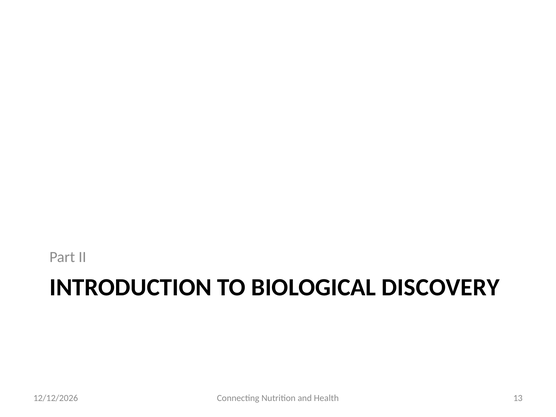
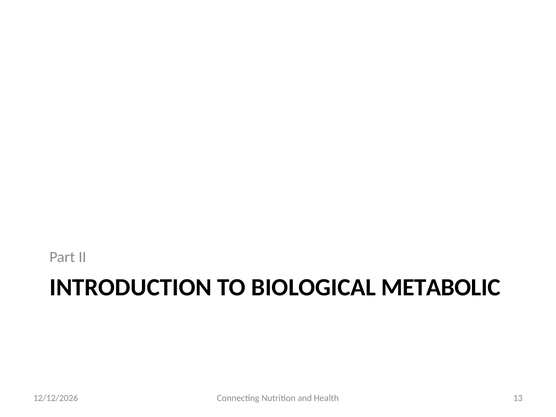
DISCOVERY: DISCOVERY -> METABOLIC (441, 287)
